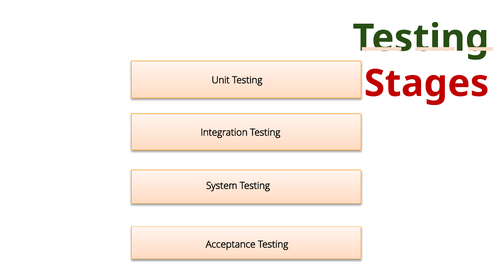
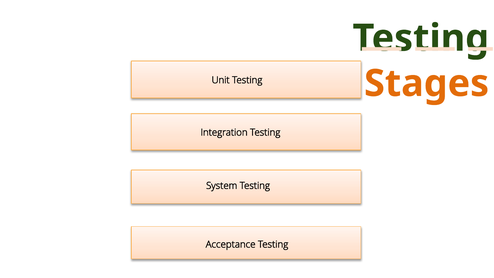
Stages colour: red -> orange (427, 83)
